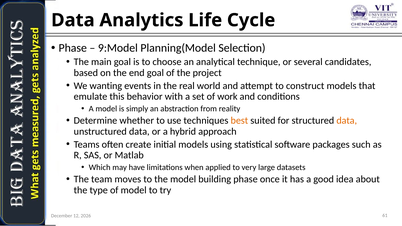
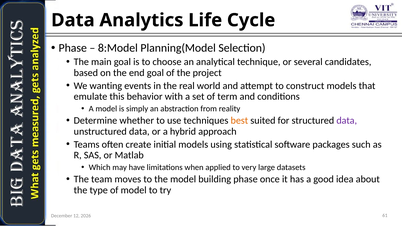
9:Model: 9:Model -> 8:Model (118, 48)
work: work -> term (227, 97)
data colour: orange -> purple (347, 121)
